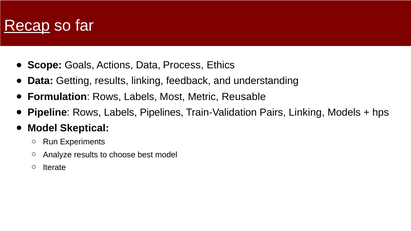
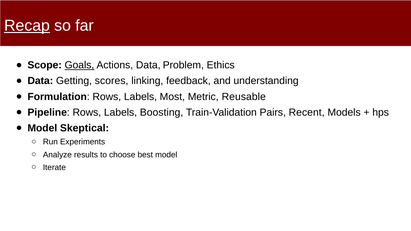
Goals underline: none -> present (79, 65)
Process: Process -> Problem (183, 65)
Getting results: results -> scores (112, 81)
Pipelines: Pipelines -> Boosting (162, 112)
Pairs Linking: Linking -> Recent (307, 112)
